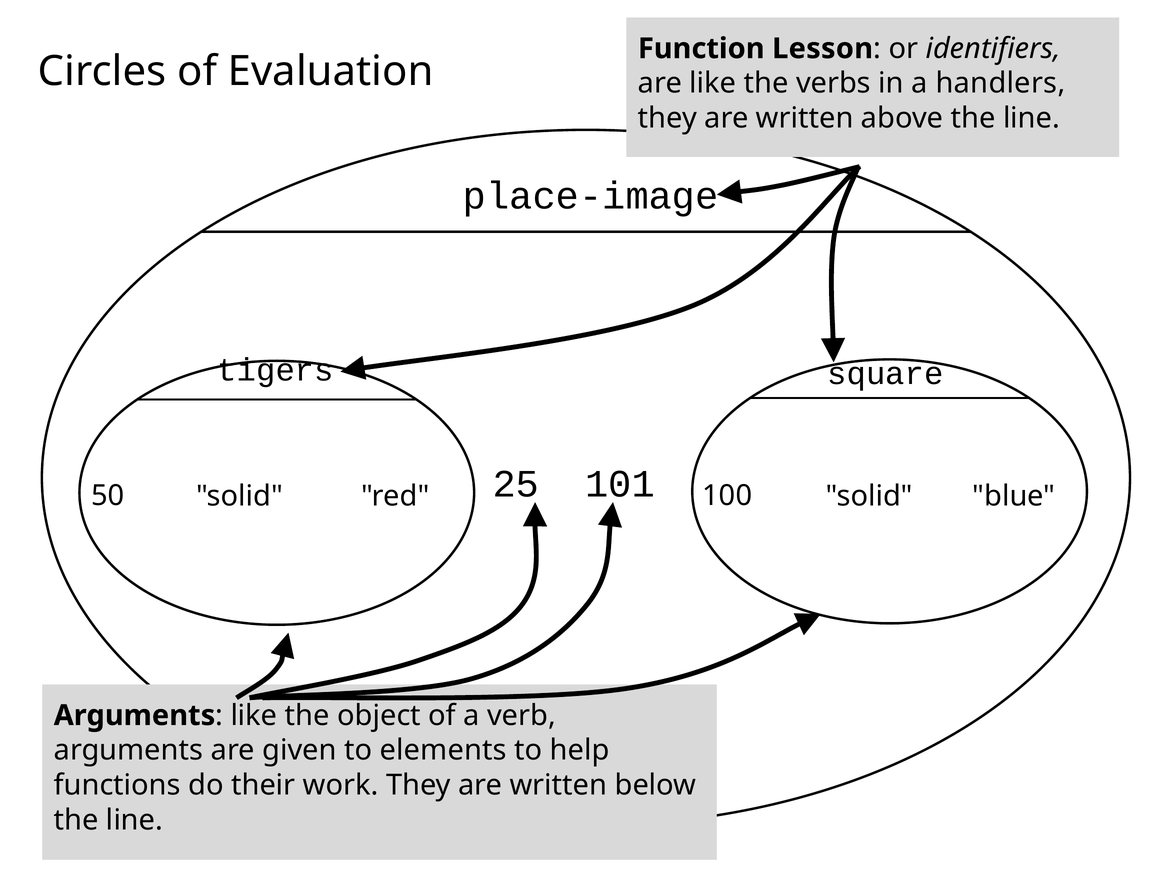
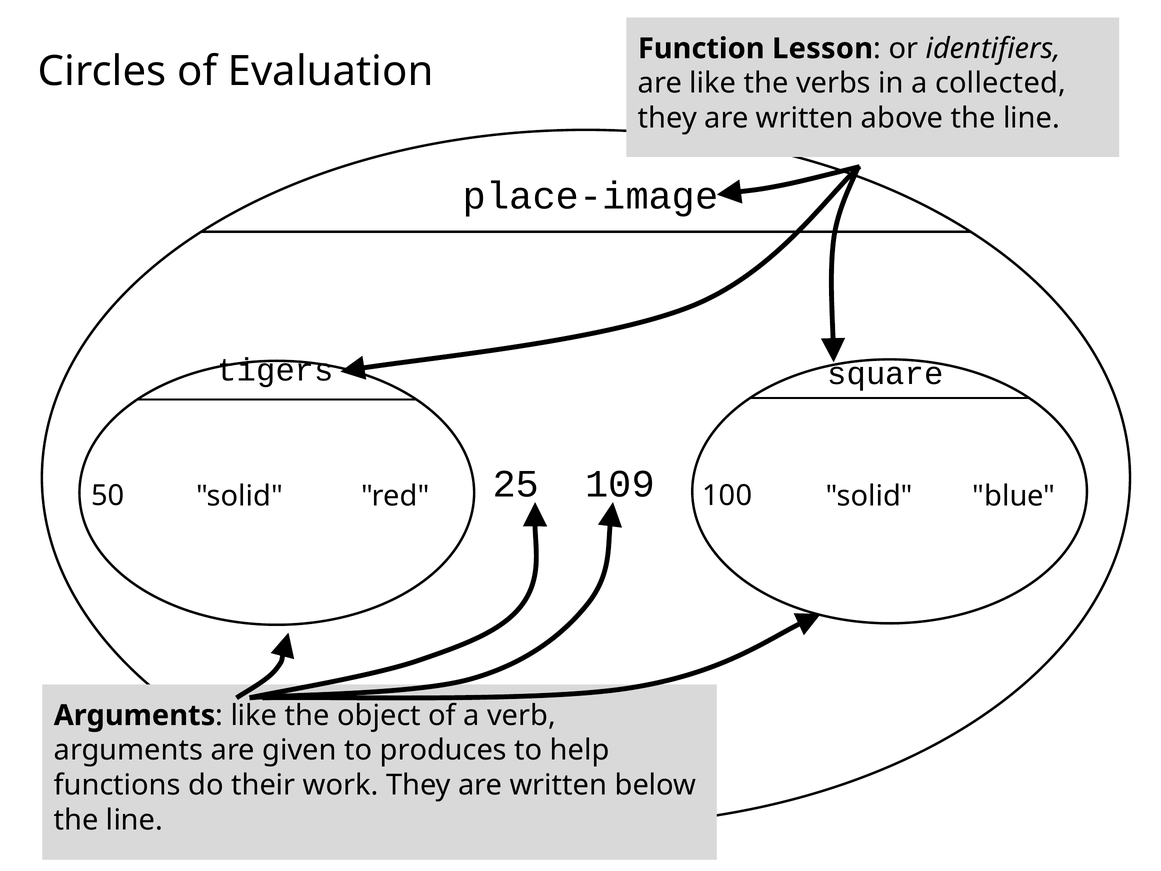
handlers: handlers -> collected (1001, 83)
101: 101 -> 109 (620, 484)
elements: elements -> produces (443, 750)
